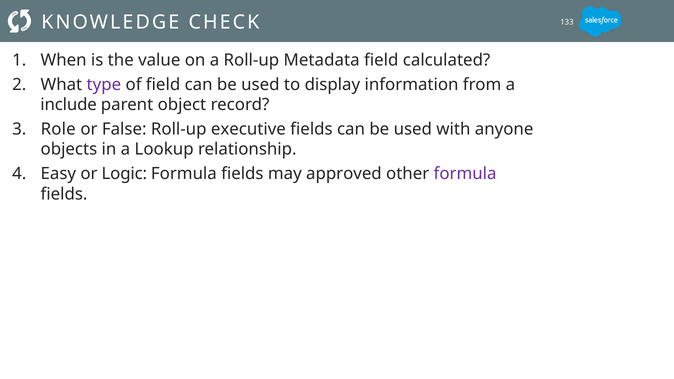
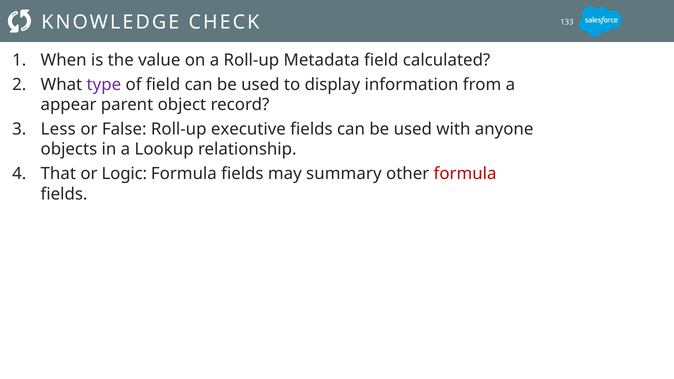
include: include -> appear (69, 105)
Role: Role -> Less (58, 129)
Easy: Easy -> That (58, 174)
approved: approved -> summary (344, 174)
formula colour: purple -> red (465, 174)
